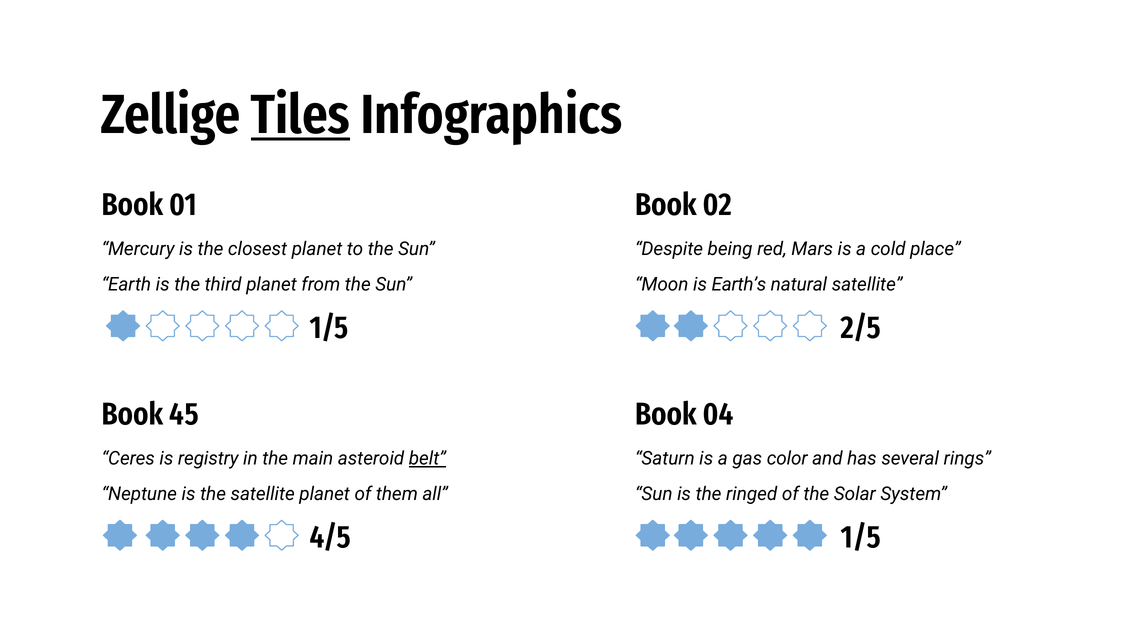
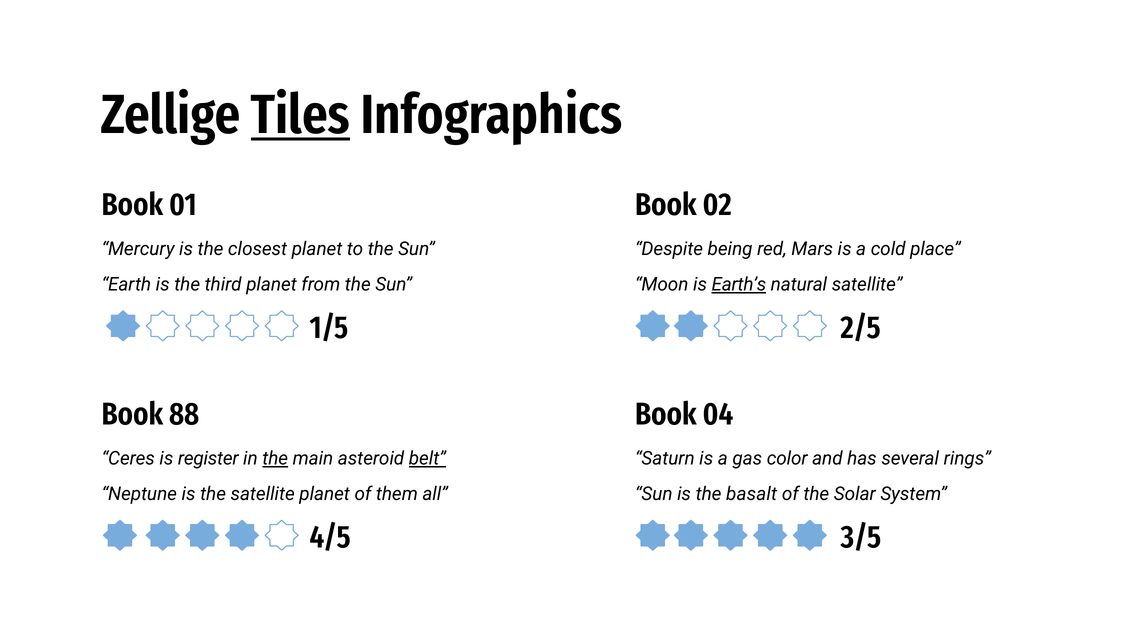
Earth’s underline: none -> present (739, 285)
45: 45 -> 88 (184, 414)
registry: registry -> register (208, 459)
the underline: none -> present (275, 459)
ringed: ringed -> basalt (752, 494)
1/5: 1/5 -> 3/5 (861, 538)
